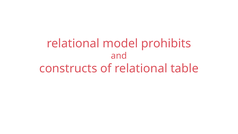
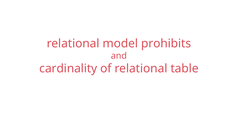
constructs: constructs -> cardinality (68, 68)
